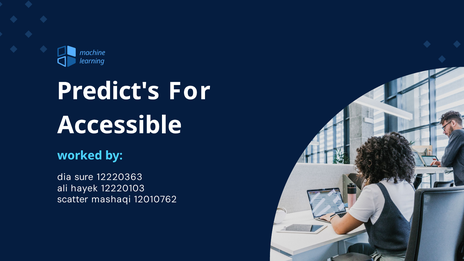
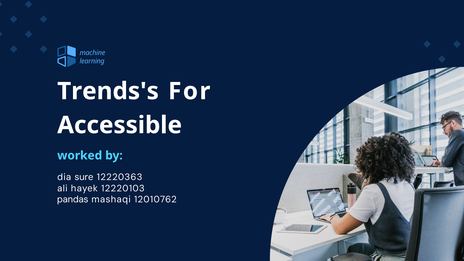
Predict's: Predict's -> Trends's (108, 91)
scatter: scatter -> pandas (73, 199)
